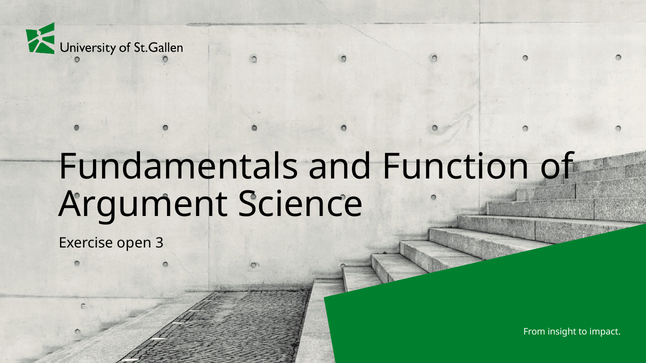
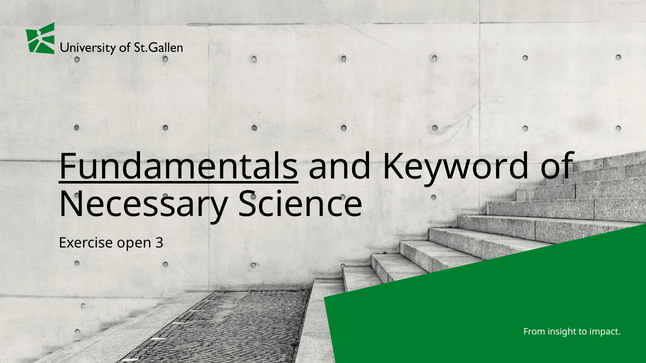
Fundamentals underline: none -> present (179, 167)
Function: Function -> Keyword (456, 167)
Argument: Argument -> Necessary (144, 205)
